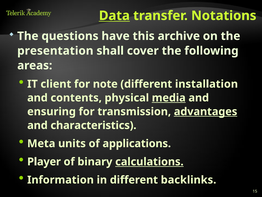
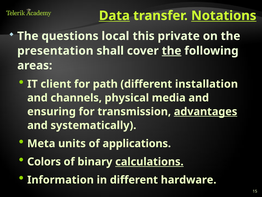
Notations underline: none -> present (224, 16)
have: have -> local (115, 36)
archive: archive -> private (179, 36)
the underline: none -> present (172, 51)
note: note -> path (105, 84)
contents: contents -> channels (76, 98)
media underline: present -> none (169, 98)
characteristics: characteristics -> systematically (93, 125)
Player: Player -> Colors (44, 161)
backlinks: backlinks -> hardware (189, 179)
